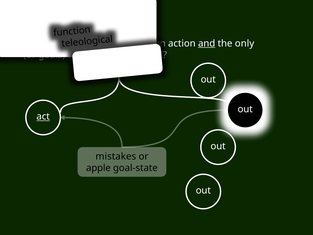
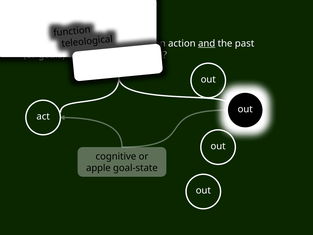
only: only -> past (245, 43)
act underline: present -> none (43, 116)
mistakes: mistakes -> cognitive (116, 156)
